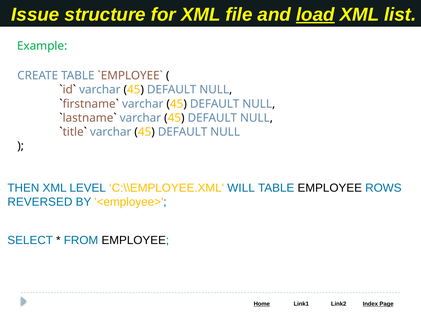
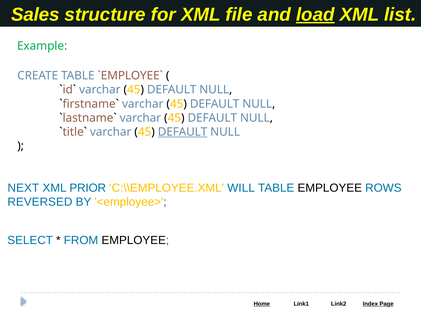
Issue: Issue -> Sales (35, 15)
DEFAULT underline: none -> present (183, 132)
THEN: THEN -> NEXT (23, 188)
LEVEL: LEVEL -> PRIOR (88, 188)
